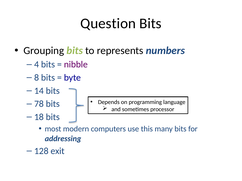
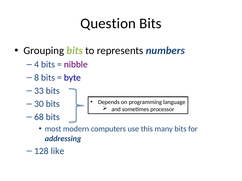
14: 14 -> 33 (39, 91)
78: 78 -> 30 (39, 104)
18: 18 -> 68 (39, 117)
exit: exit -> like (57, 151)
